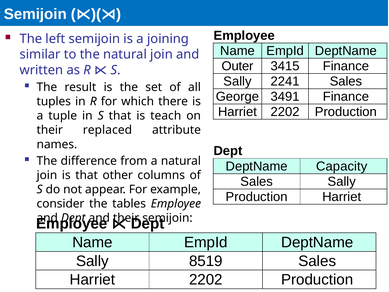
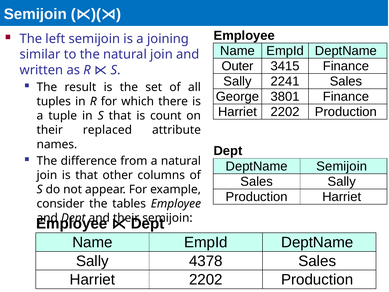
3491: 3491 -> 3801 (285, 97)
teach: teach -> count (166, 116)
DeptName Capacity: Capacity -> Semijoin (342, 166)
8519: 8519 -> 4378 (206, 261)
